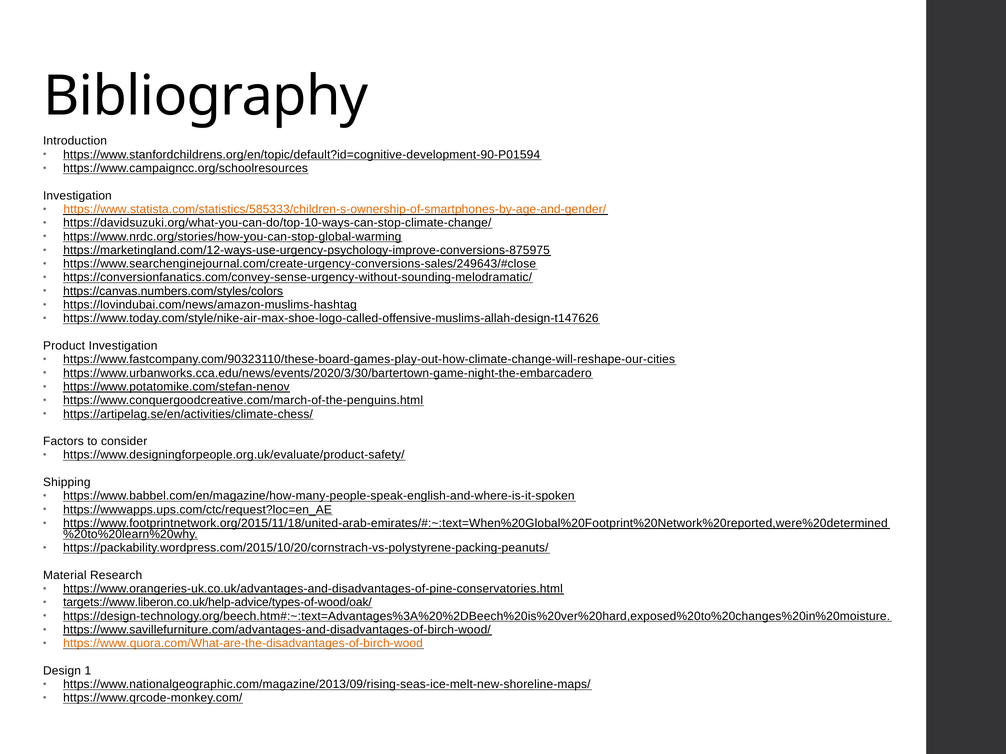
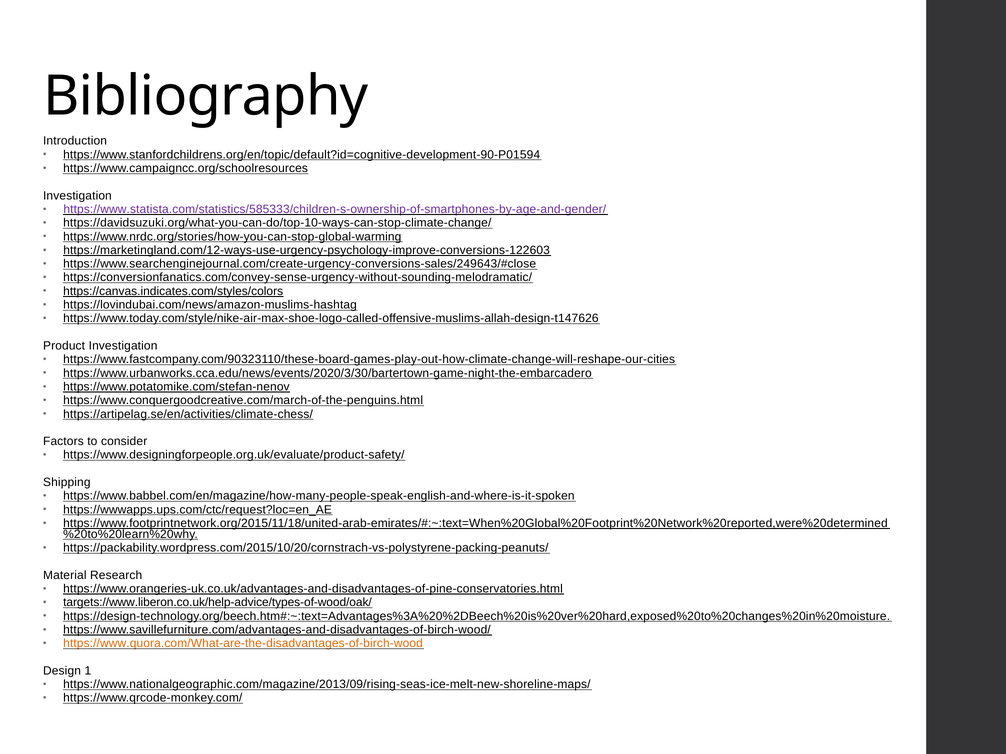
https://www.statista.com/statistics/585333/children-s-ownership-of-smartphones-by-age-and-gender/ colour: orange -> purple (335, 209)
https://marketingland.com/12-ways-use-urgency-psychology-improve-conversions-875975: https://marketingland.com/12-ways-use-urgency-psychology-improve-conversions-875975 -> https://marketingland.com/12-ways-use-urgency-psychology-improve-conversions-122603 (307, 250)
https://canvas.numbers.com/styles/colors: https://canvas.numbers.com/styles/colors -> https://canvas.indicates.com/styles/colors (173, 291)
